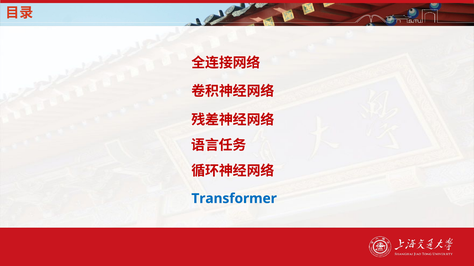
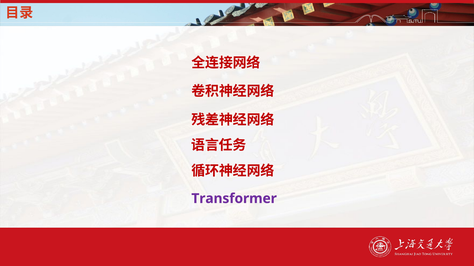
Transformer colour: blue -> purple (234, 199)
